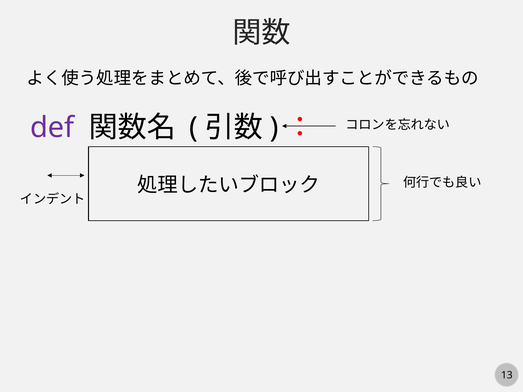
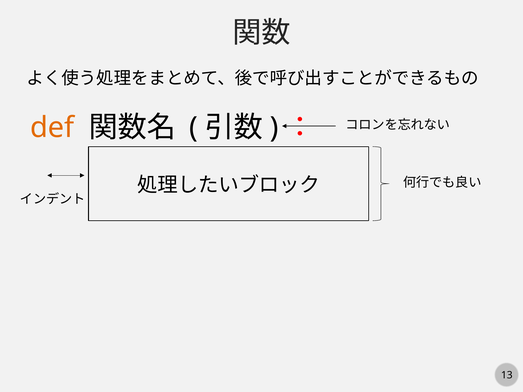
def colour: purple -> orange (52, 128)
